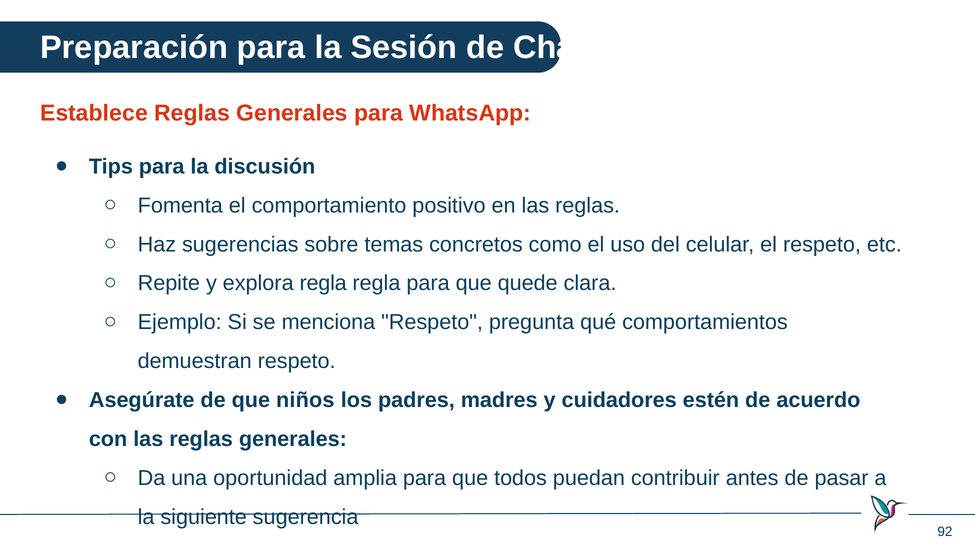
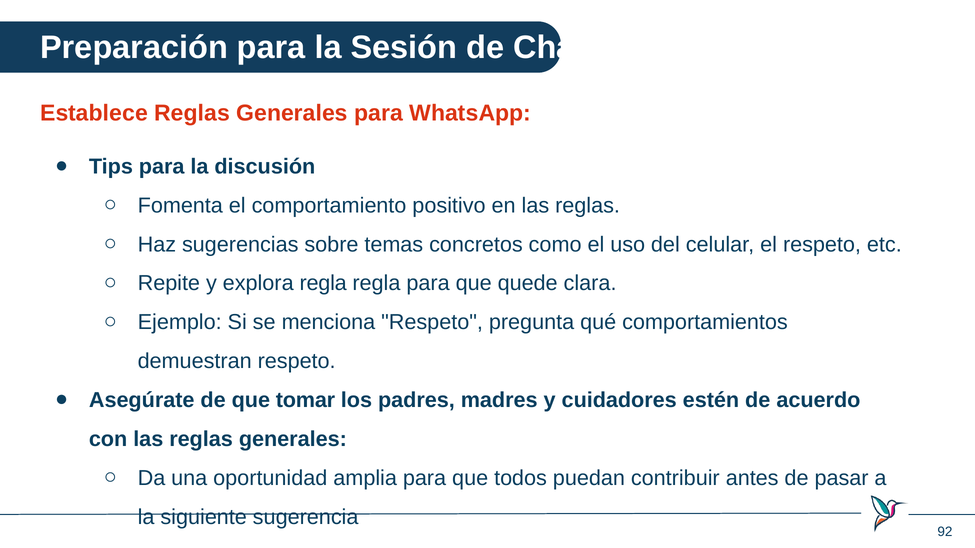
niños: niños -> tomar (305, 400)
